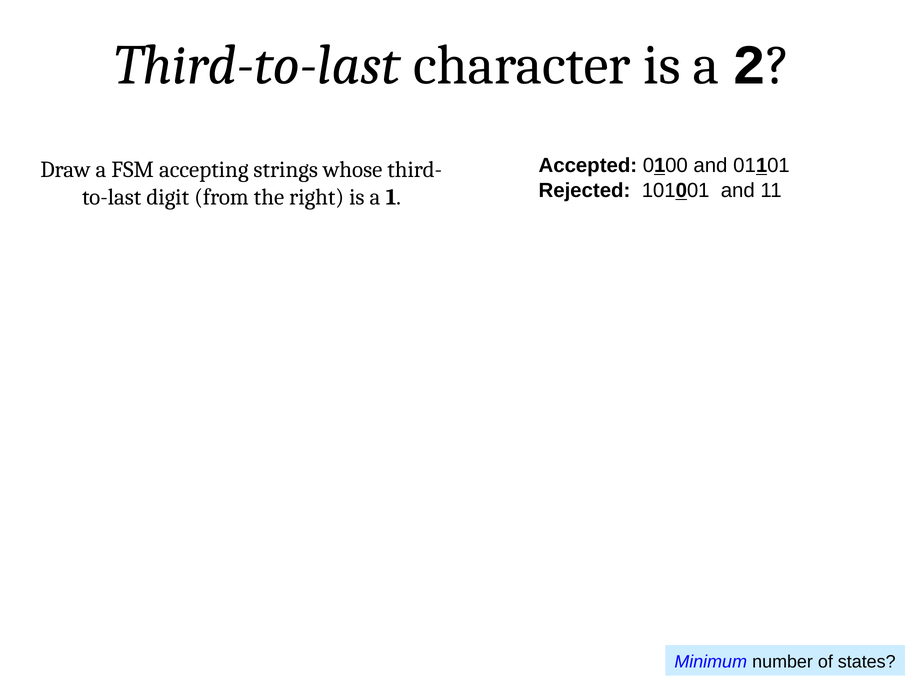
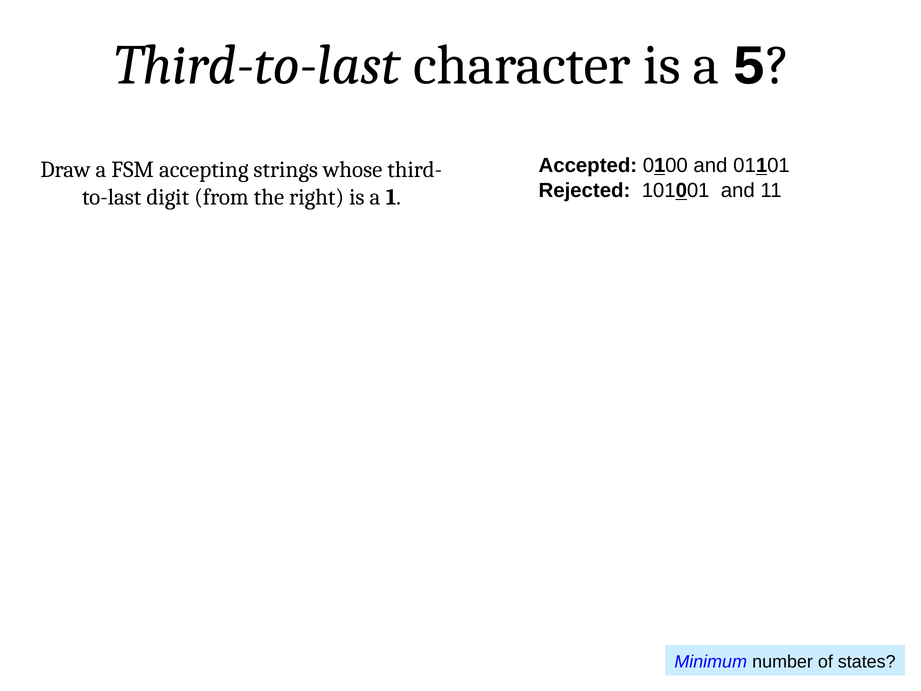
2: 2 -> 5 (749, 65)
